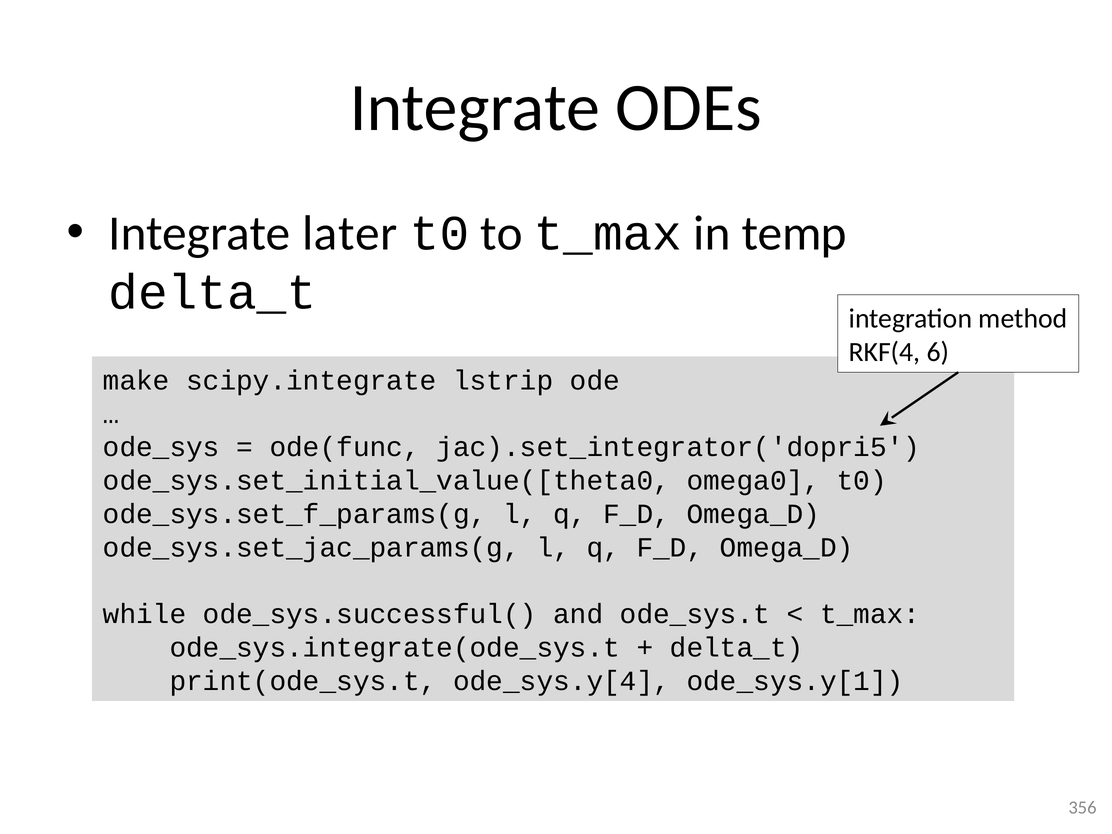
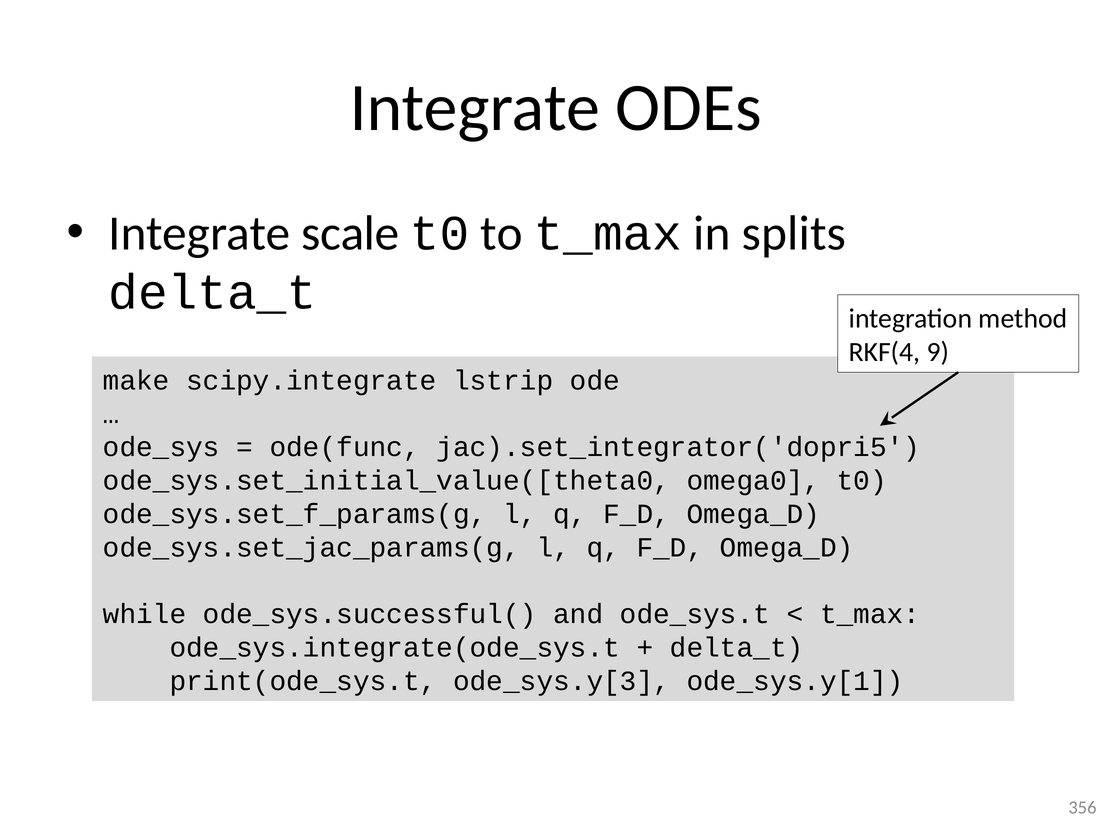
later: later -> scale (350, 233)
temp: temp -> splits (794, 233)
6: 6 -> 9 (938, 352)
ode_sys.y[4: ode_sys.y[4 -> ode_sys.y[3 (562, 681)
